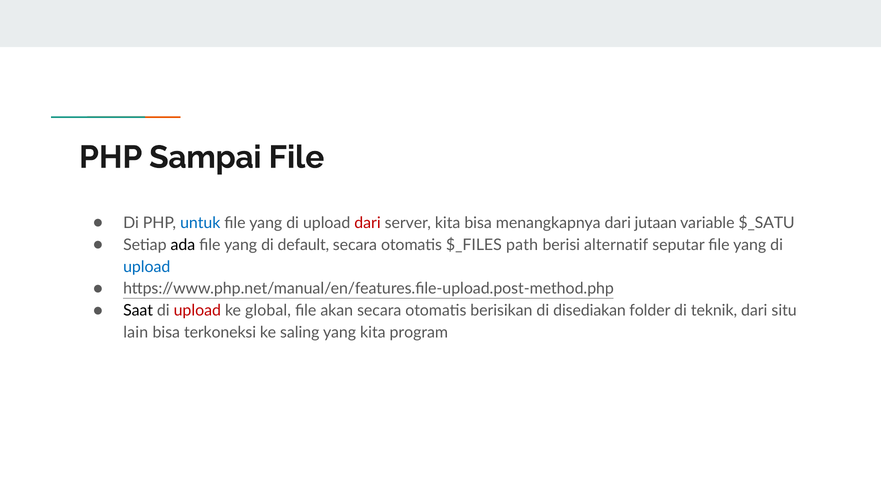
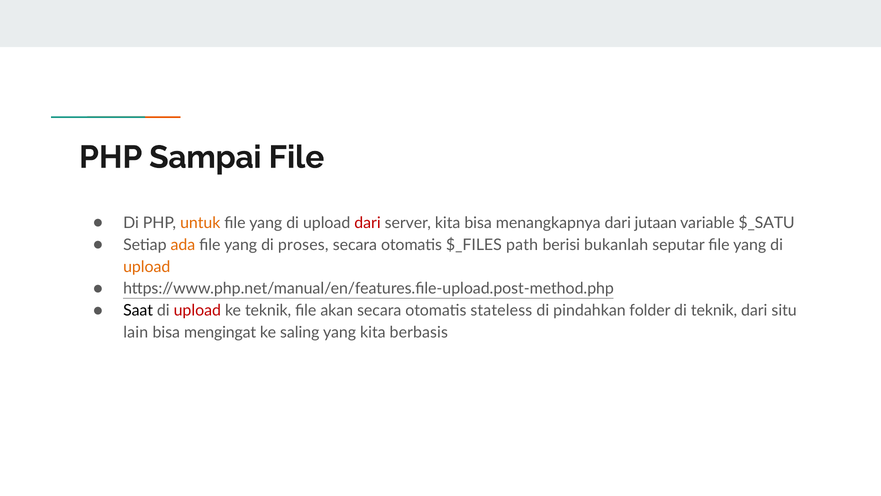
untuk colour: blue -> orange (200, 223)
ada colour: black -> orange (183, 245)
default: default -> proses (303, 245)
alternatif: alternatif -> bukanlah (616, 245)
upload colour: blue -> orange (147, 267)
ke global: global -> teknik (268, 310)
berisikan: berisikan -> stateless (501, 310)
disediakan: disediakan -> pindahkan (589, 310)
terkoneksi: terkoneksi -> mengingat (220, 332)
program: program -> berbasis (419, 332)
